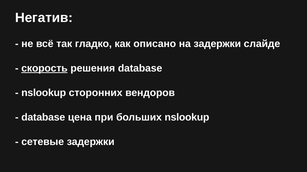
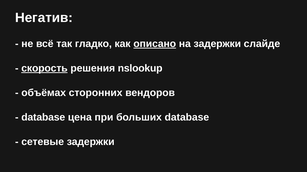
описано underline: none -> present (155, 44)
решения database: database -> nslookup (140, 69)
nslookup: nslookup -> объёмах (44, 93)
больших nslookup: nslookup -> database (187, 118)
